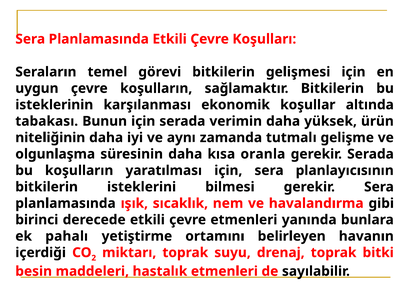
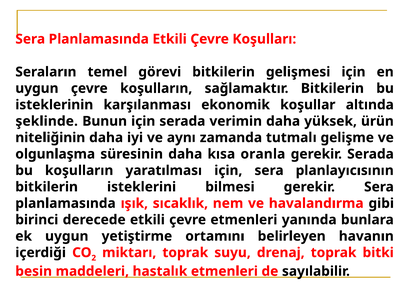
tabakası: tabakası -> şeklinde (47, 121)
ek pahalı: pahalı -> uygun (67, 236)
